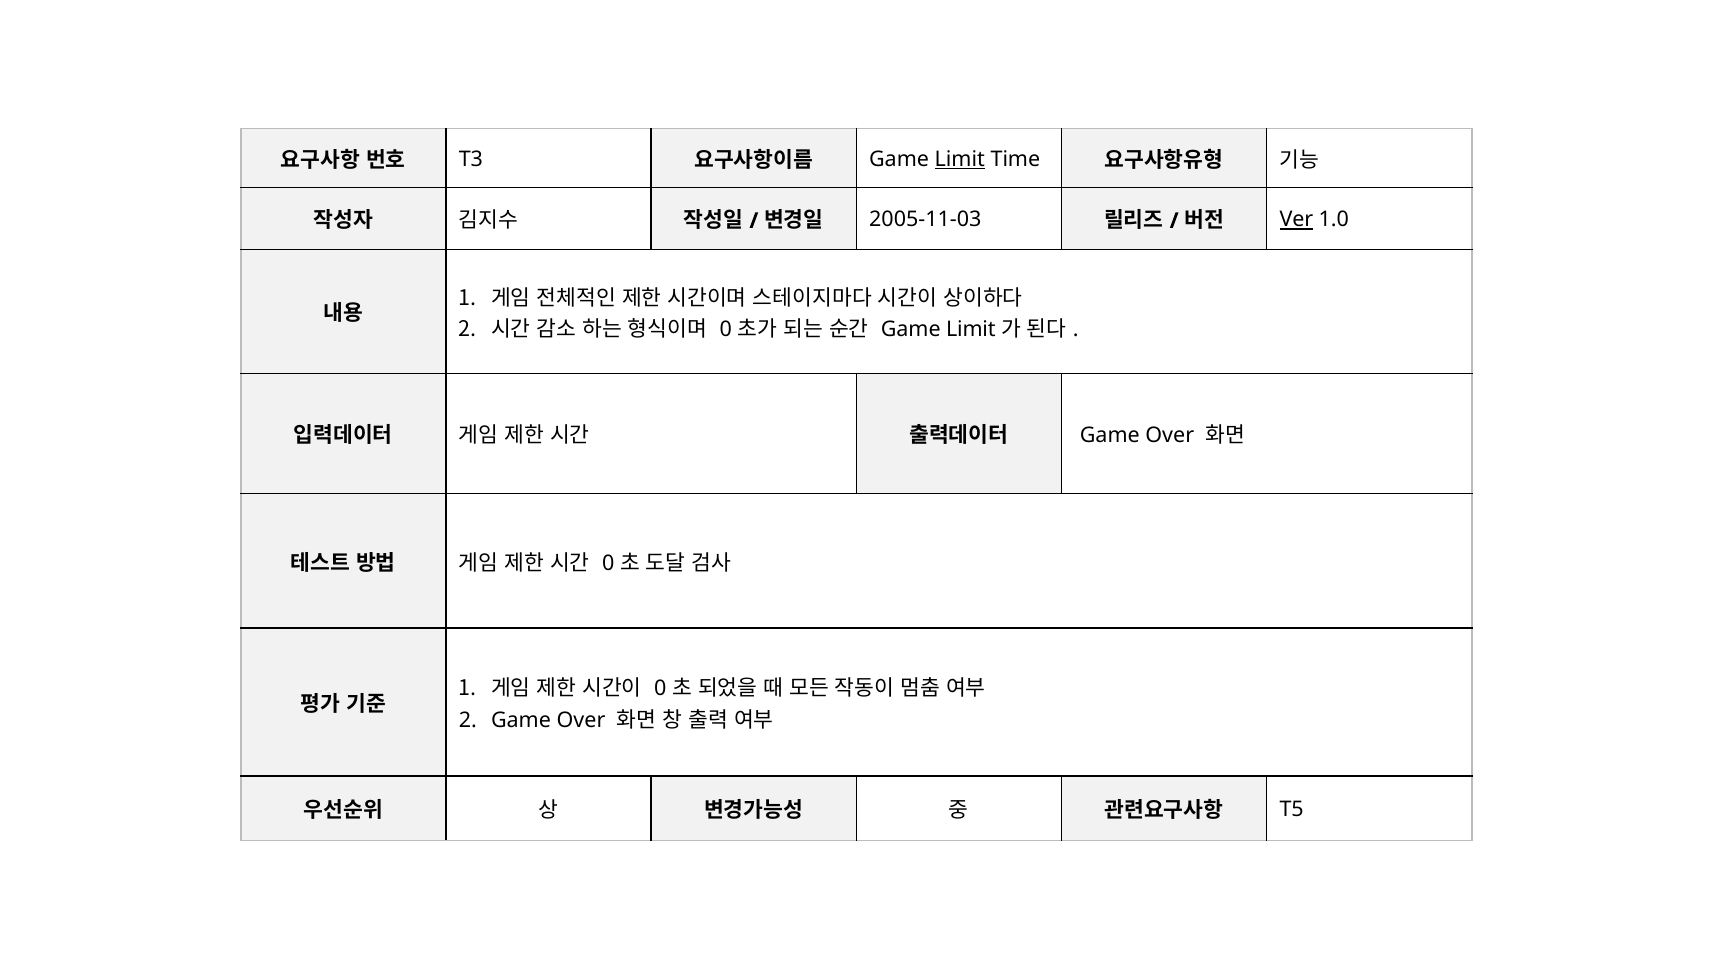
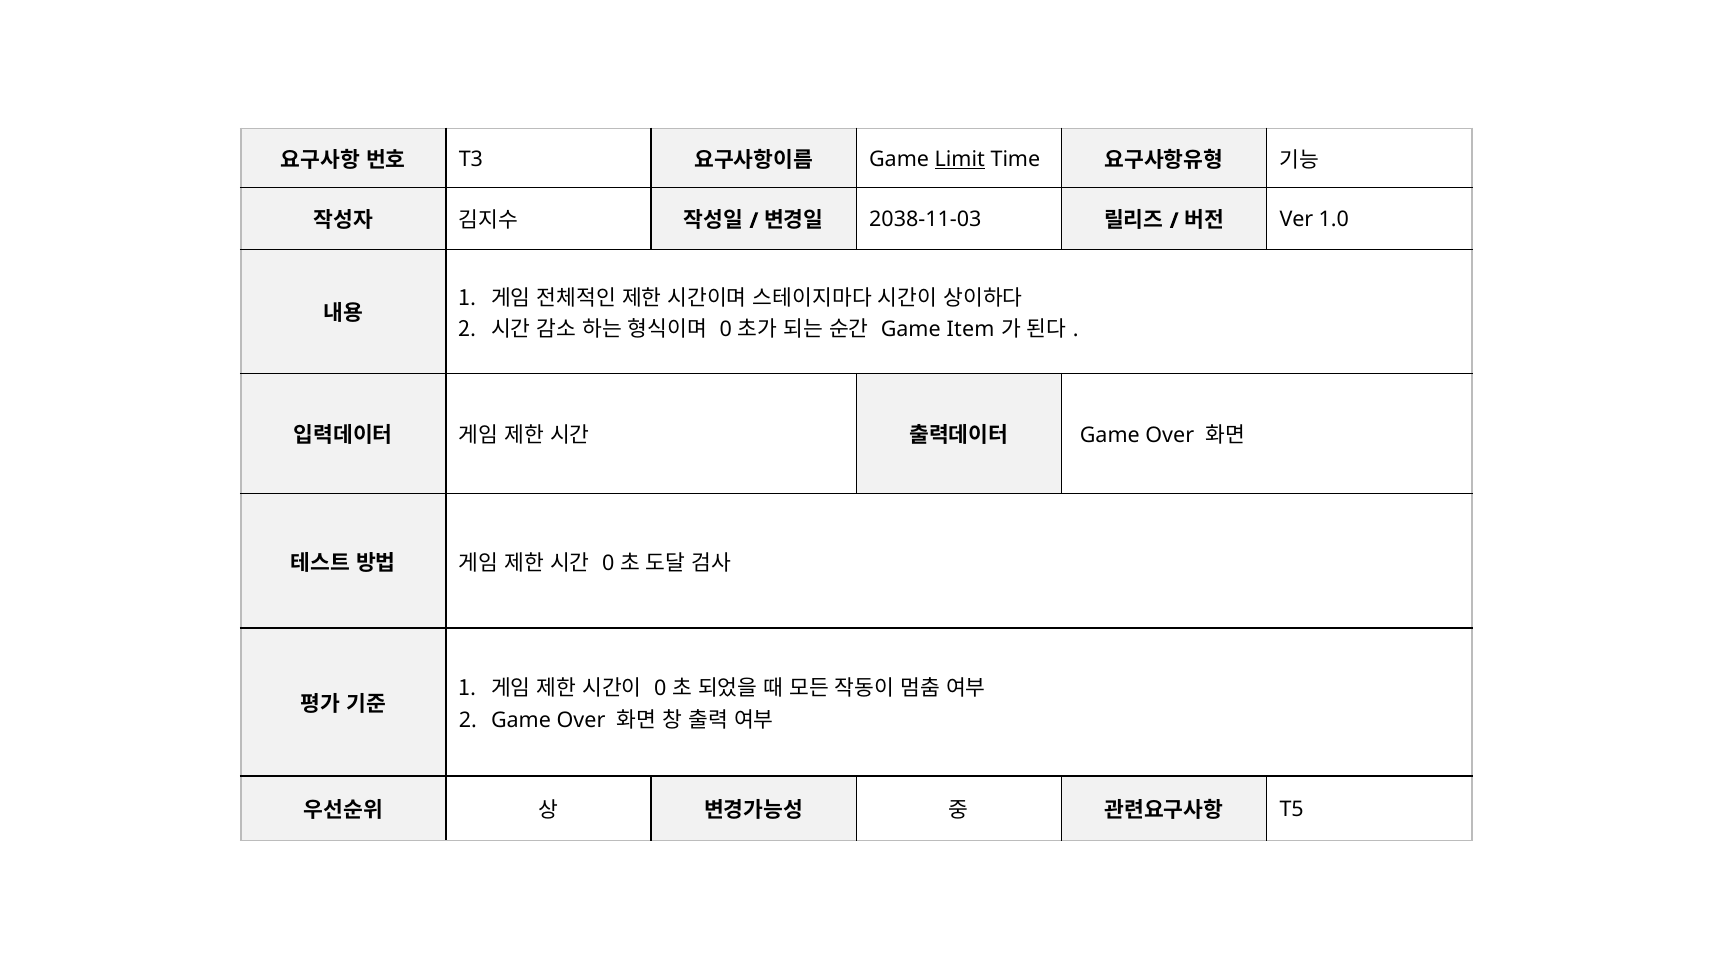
2005-11-03: 2005-11-03 -> 2038-11-03 (925, 220)
Ver underline: present -> none (1296, 220)
Limit: Limit -> Item (971, 330)
